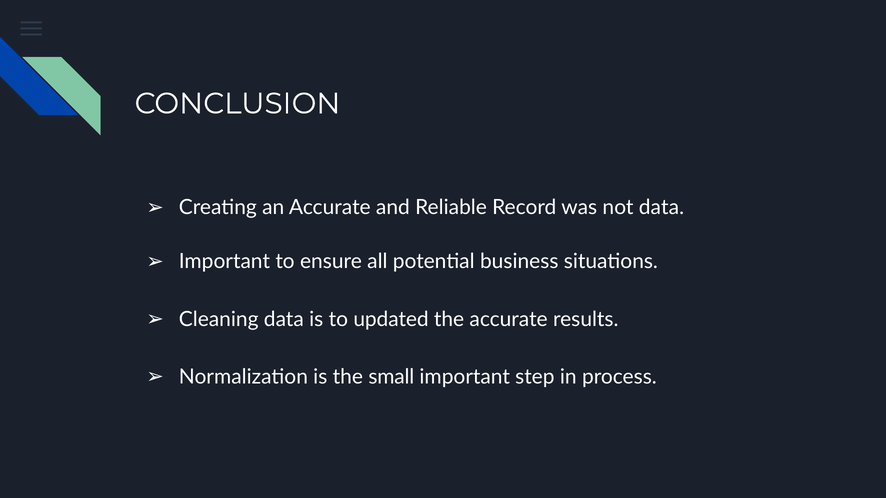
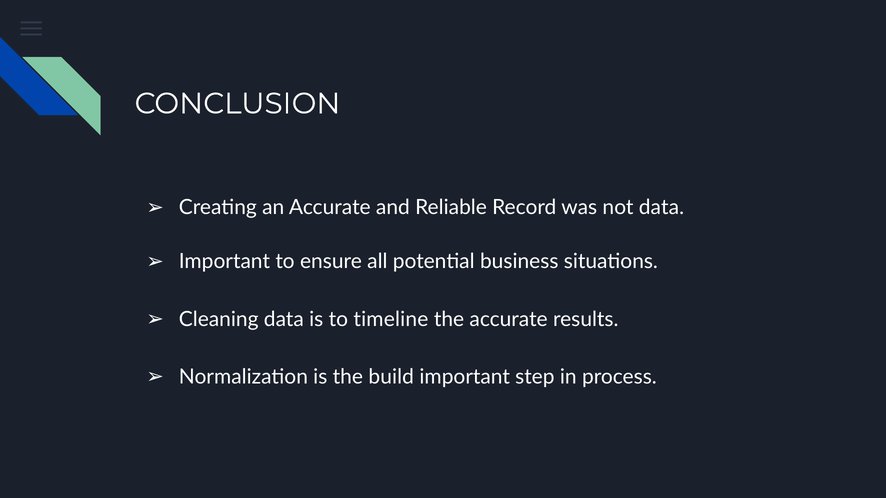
updated: updated -> timeline (391, 319)
small: small -> build (391, 377)
